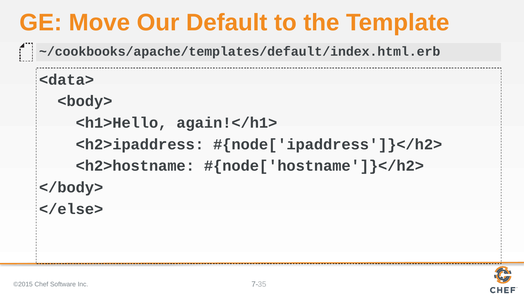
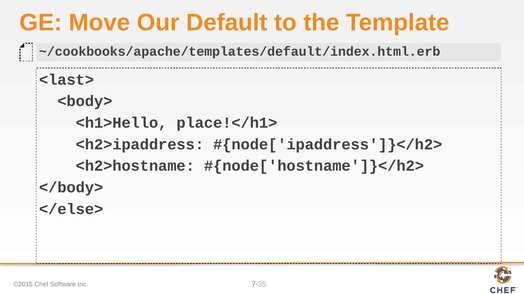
<data>: <data> -> <last> (67, 80)
again!</h1>: again!</h1> -> place!</h1> (227, 123)
